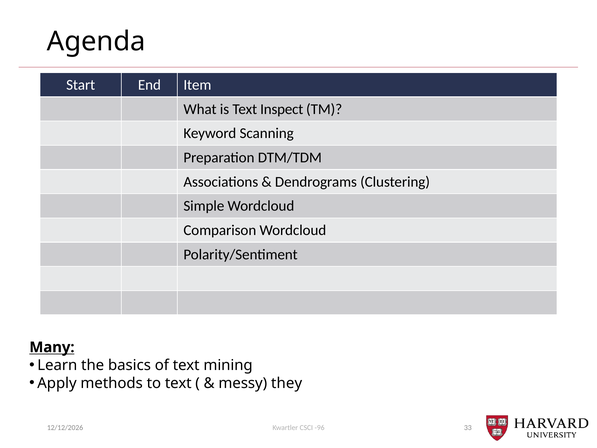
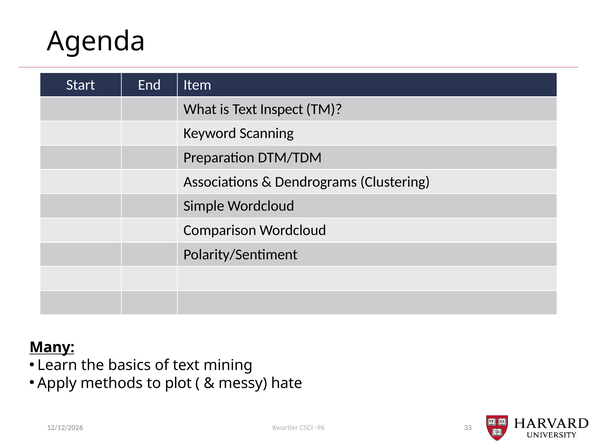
to text: text -> plot (178, 383)
they: they -> hate (287, 383)
